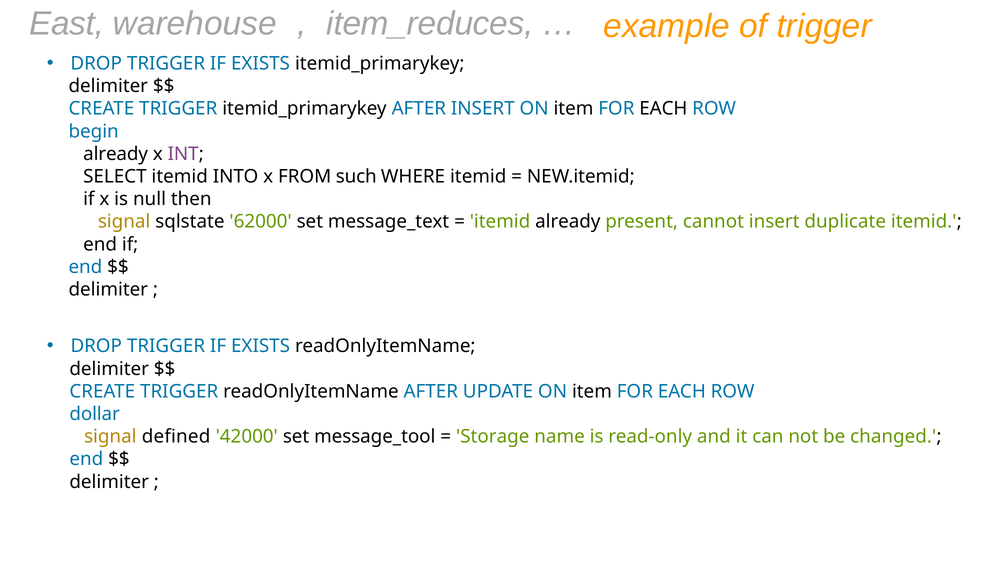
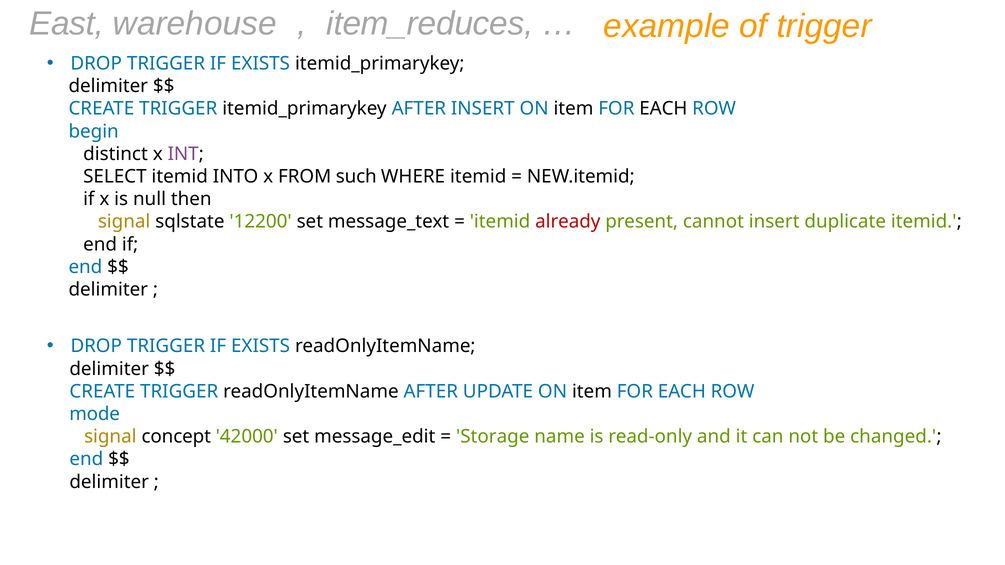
already: already -> distinct (116, 154)
62000: 62000 -> 12200 (261, 222)
already colour: black -> red (568, 222)
dollar: dollar -> mode (95, 414)
defined: defined -> concept (176, 437)
message_tool: message_tool -> message_edit (375, 437)
